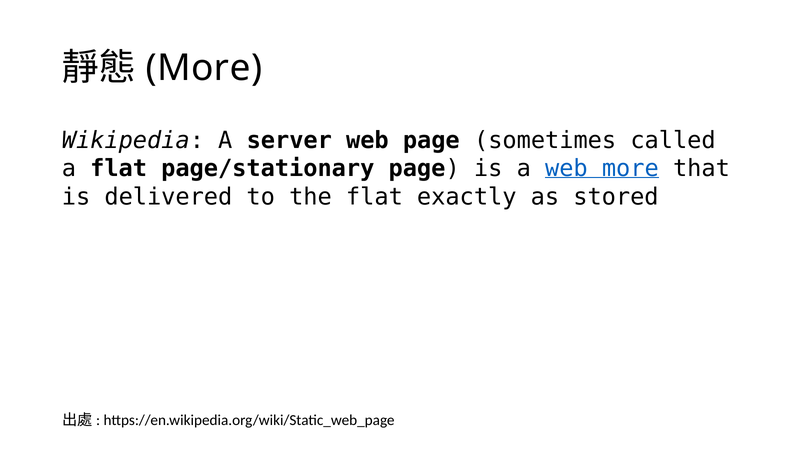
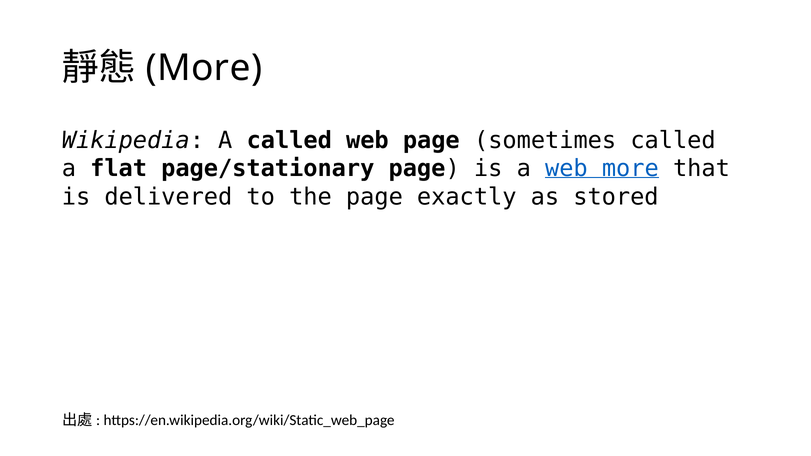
A server: server -> called (289, 140)
the flat: flat -> page (374, 197)
